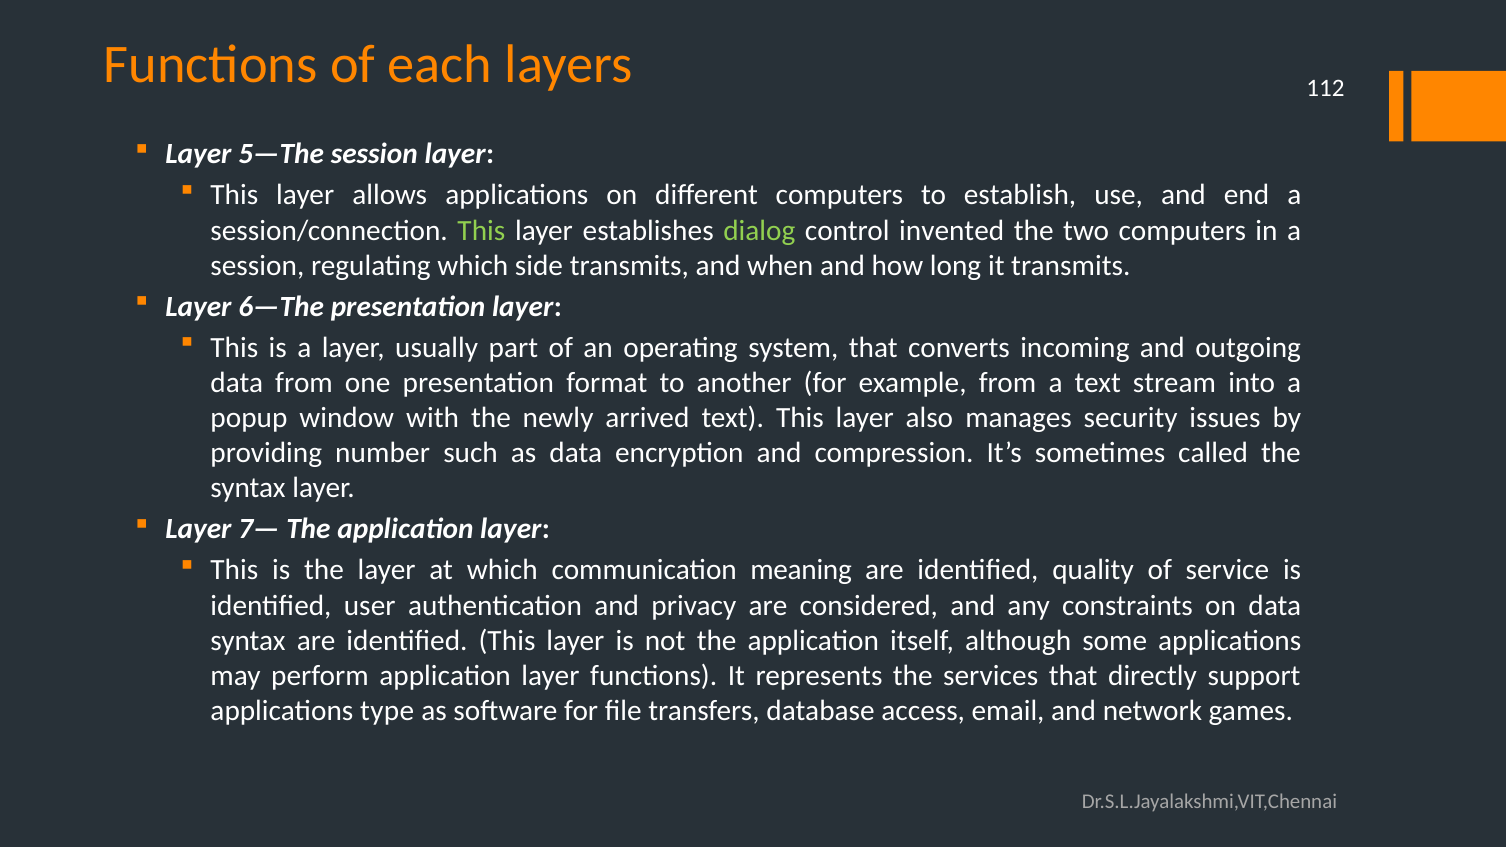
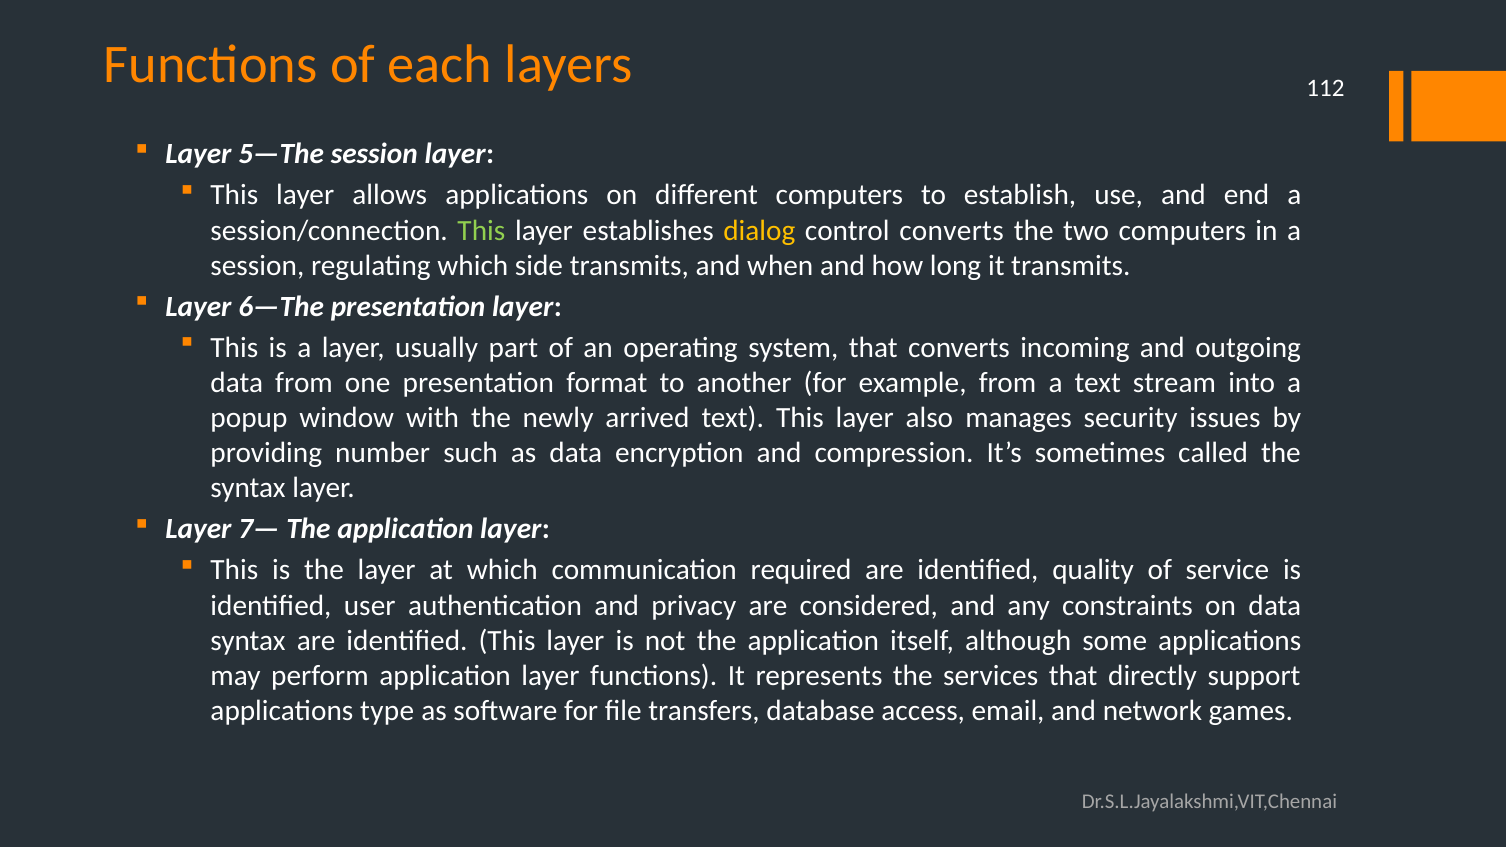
dialog colour: light green -> yellow (759, 230)
control invented: invented -> converts (952, 230)
meaning: meaning -> required (801, 570)
